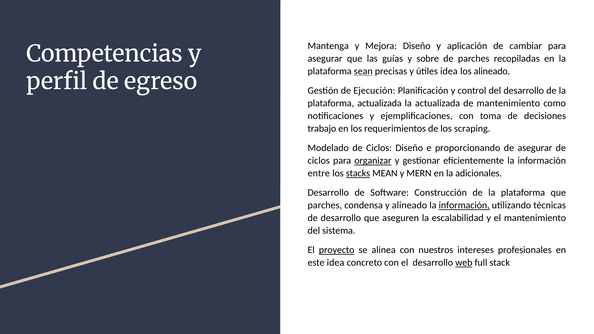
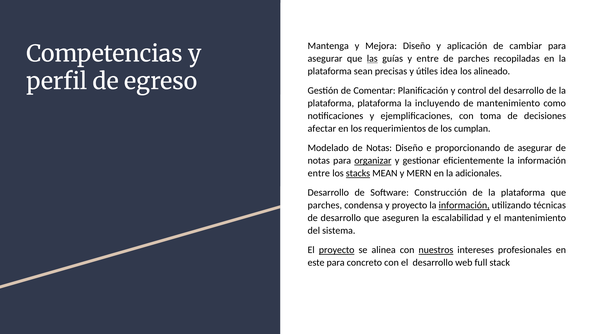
las underline: none -> present (372, 59)
y sobre: sobre -> entre (428, 59)
sean underline: present -> none (363, 71)
Ejecución: Ejecución -> Comentar (374, 91)
plataforma actualizada: actualizada -> plataforma (379, 103)
la actualizada: actualizada -> incluyendo (437, 103)
trabajo: trabajo -> afectar (322, 129)
scraping: scraping -> cumplan (472, 129)
Modelado de Ciclos: Ciclos -> Notas (379, 148)
ciclos: ciclos -> notas (319, 161)
y alineado: alineado -> proyecto (410, 205)
nuestros underline: none -> present (436, 250)
este idea: idea -> para (336, 263)
web underline: present -> none (464, 263)
